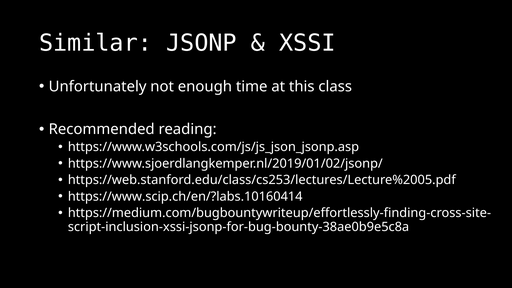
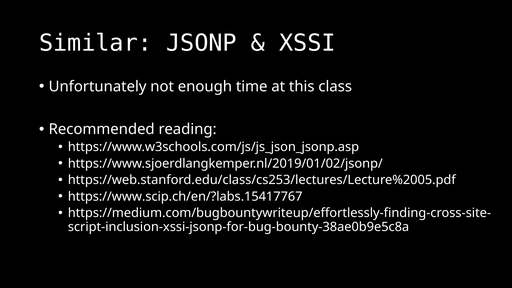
https://www.scip.ch/en/?labs.10160414: https://www.scip.ch/en/?labs.10160414 -> https://www.scip.ch/en/?labs.15417767 (185, 196)
